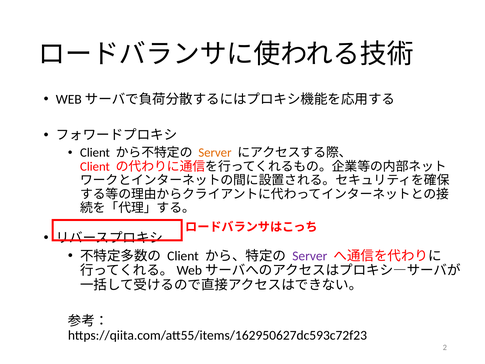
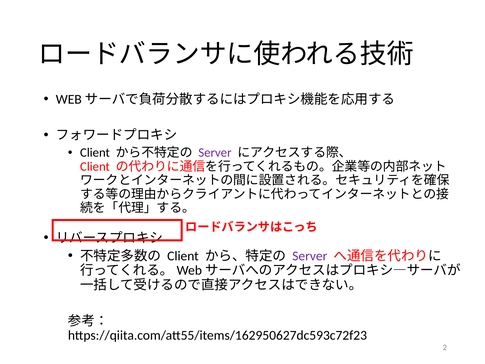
Server colour: orange -> purple (215, 153)
